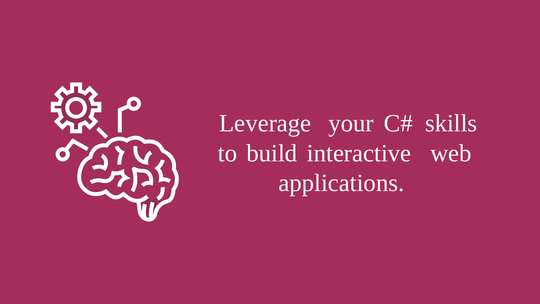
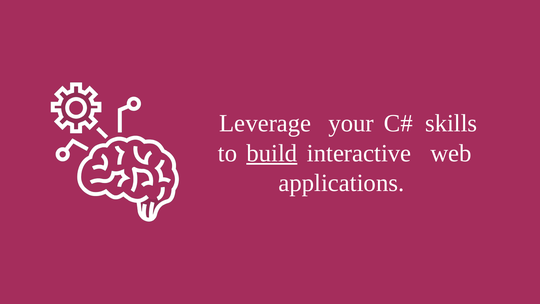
build underline: none -> present (272, 153)
